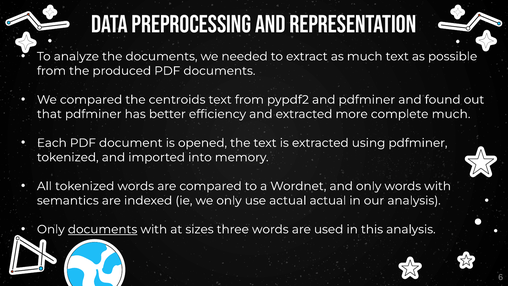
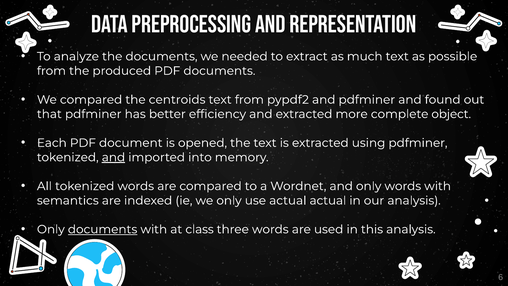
complete much: much -> object (451, 114)
and underline: none -> present (113, 157)
sizes: sizes -> class (200, 229)
